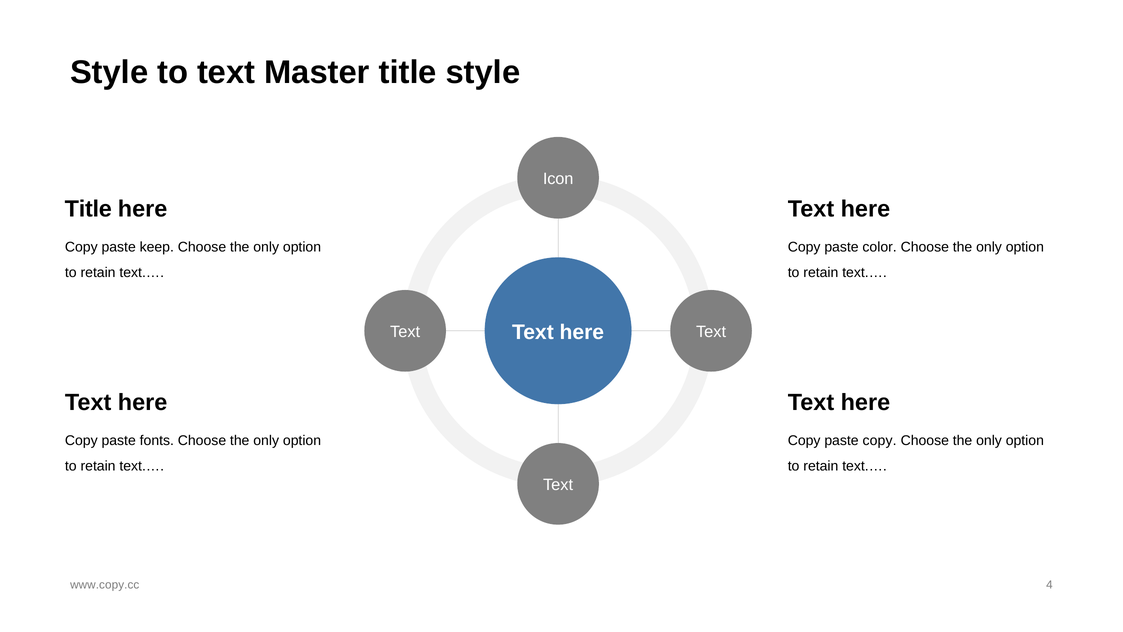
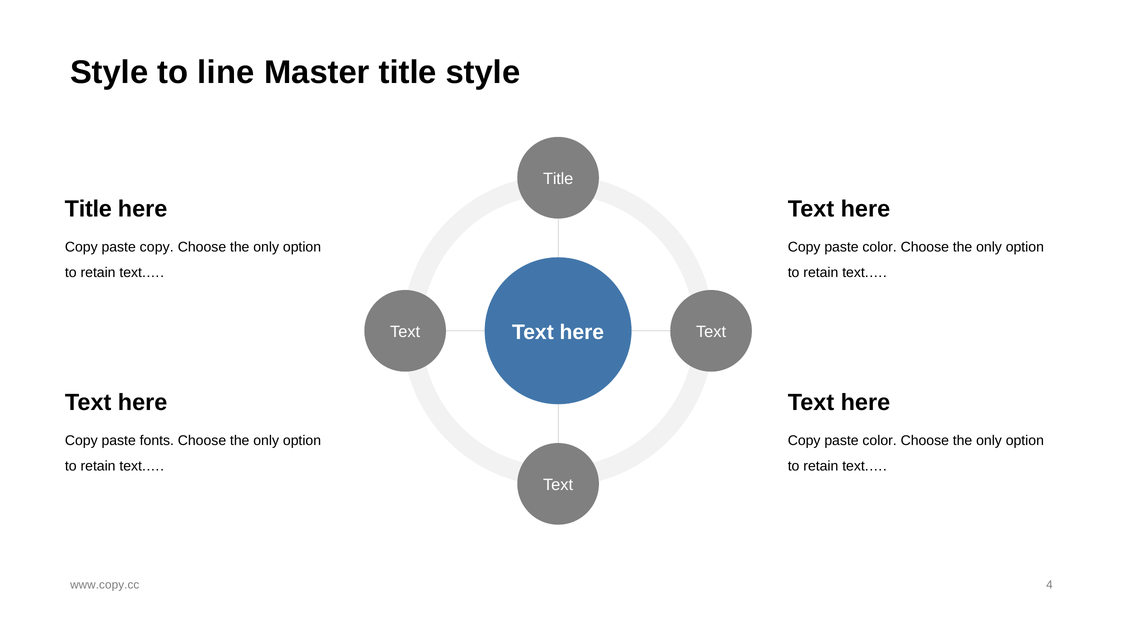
to text: text -> line (226, 73)
Icon: Icon -> Title (558, 179)
paste keep: keep -> copy (157, 247)
copy: copy -> color (880, 440)
